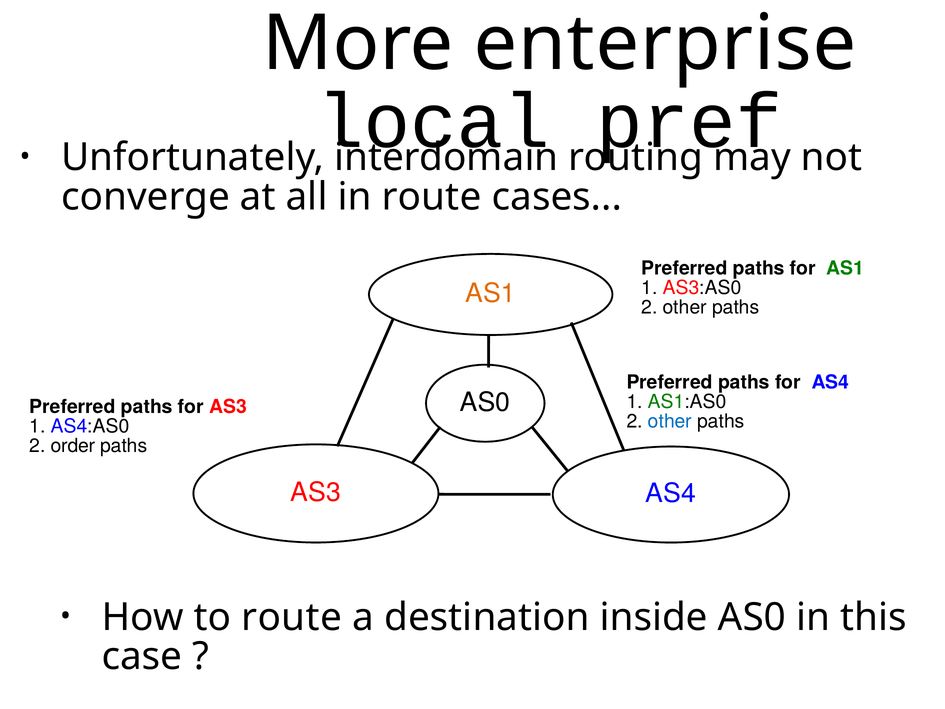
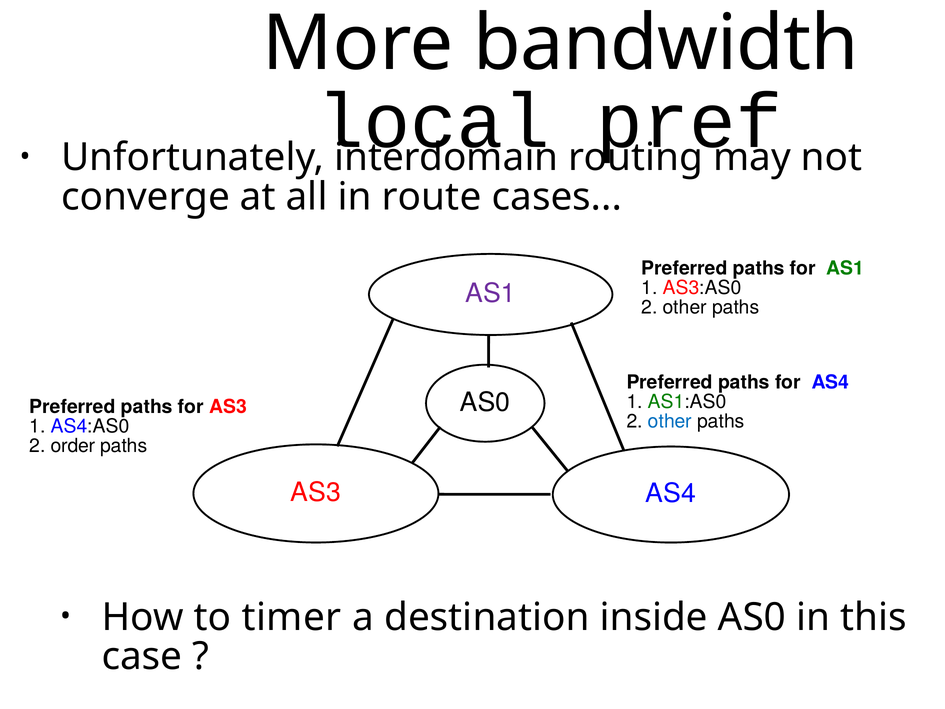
enterprise: enterprise -> bandwidth (666, 44)
AS1 colour: orange -> purple (491, 293)
to route: route -> timer (292, 617)
